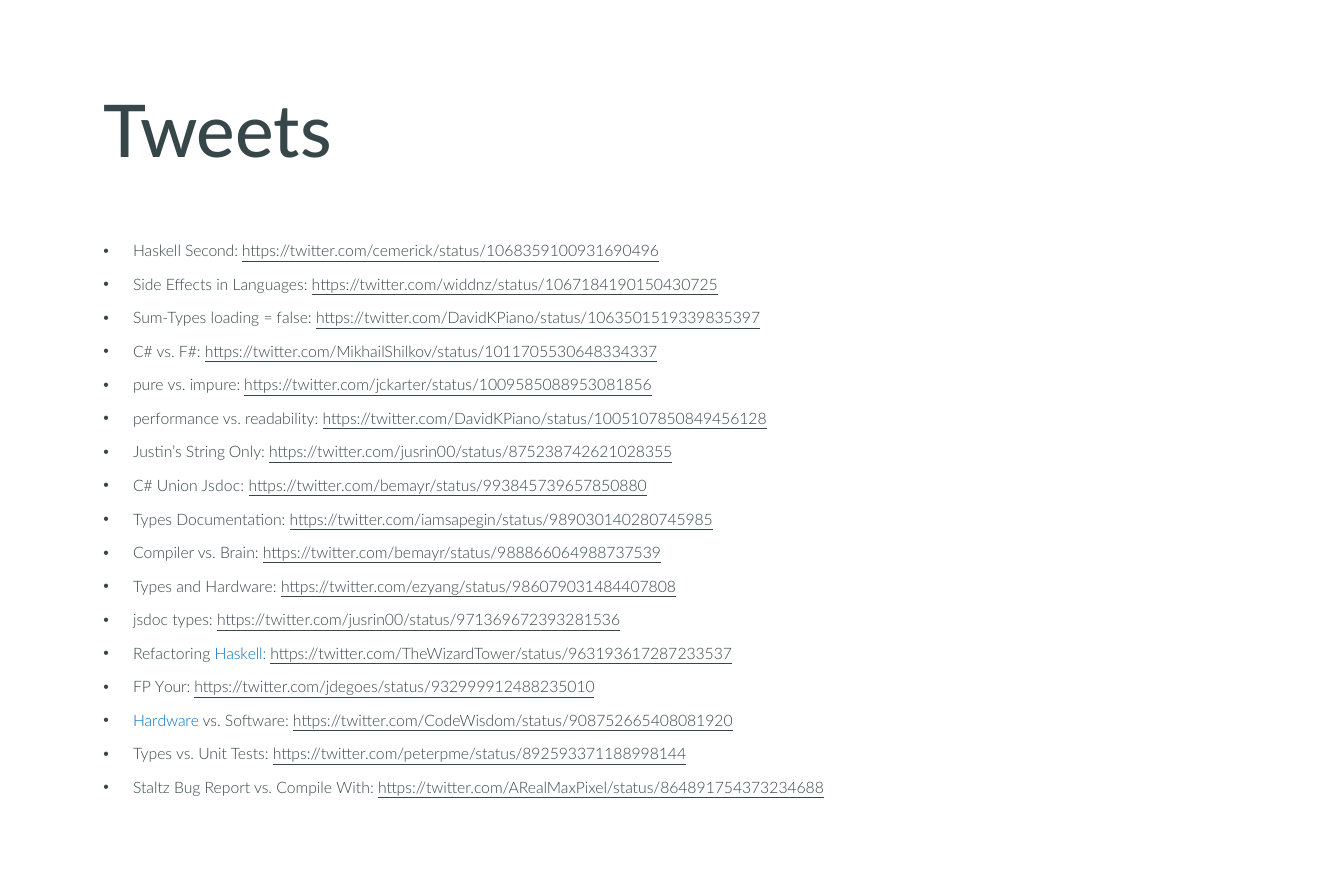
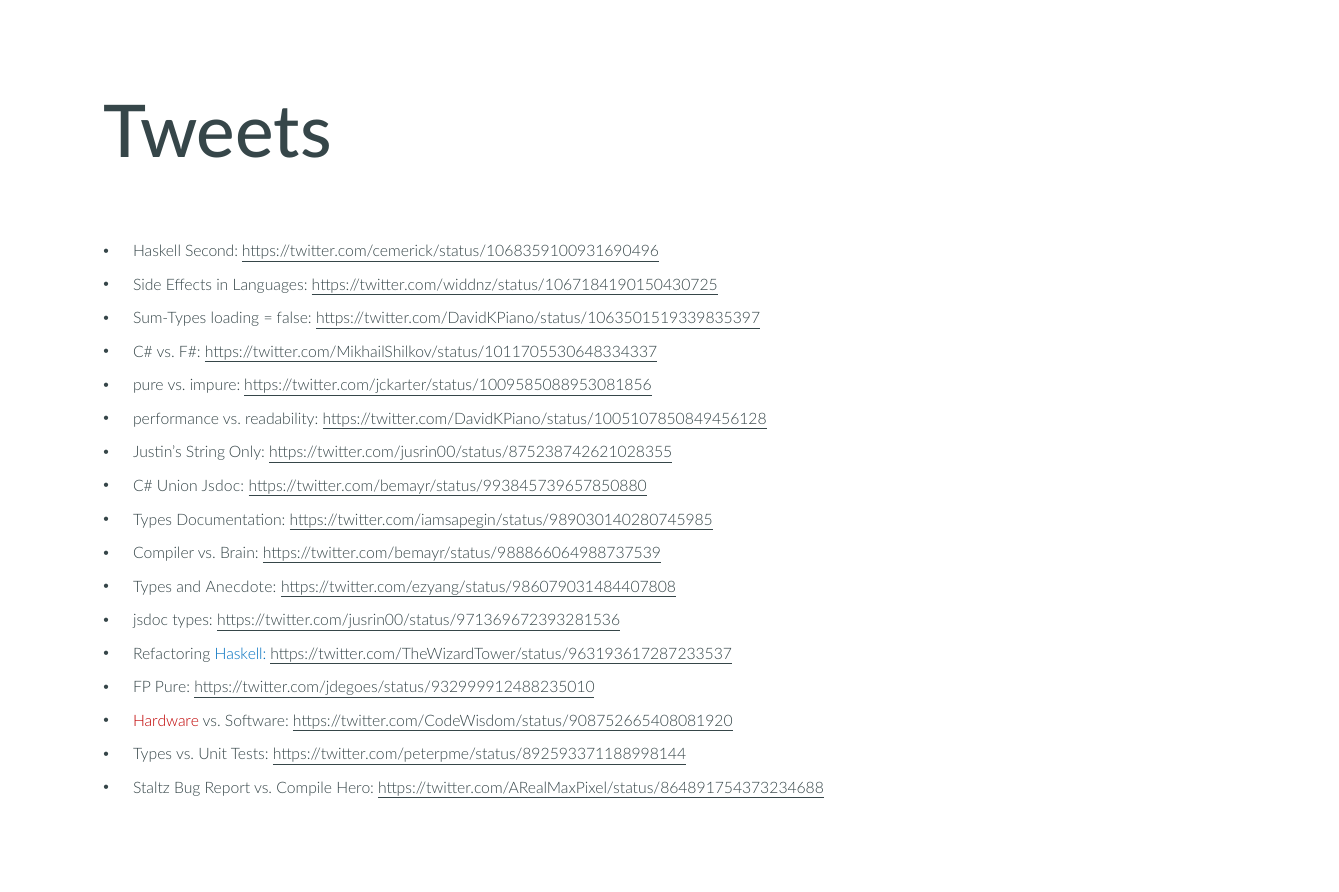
and Hardware: Hardware -> Anecdote (241, 587)
FP Your: Your -> Pure (173, 688)
Hardware colour: blue -> red (166, 722)
With: With -> Hero (355, 789)
